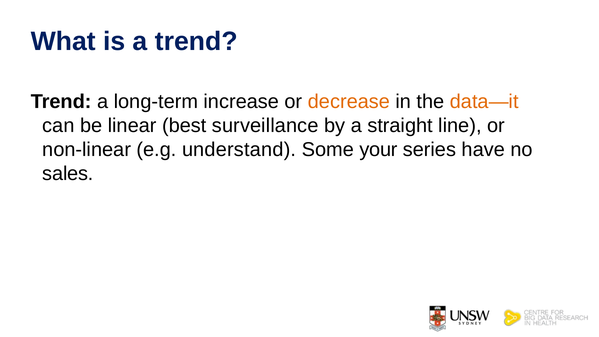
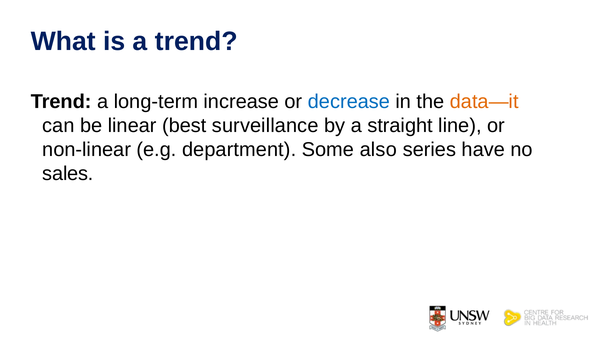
decrease colour: orange -> blue (349, 102)
understand: understand -> department (239, 150)
your: your -> also (378, 150)
